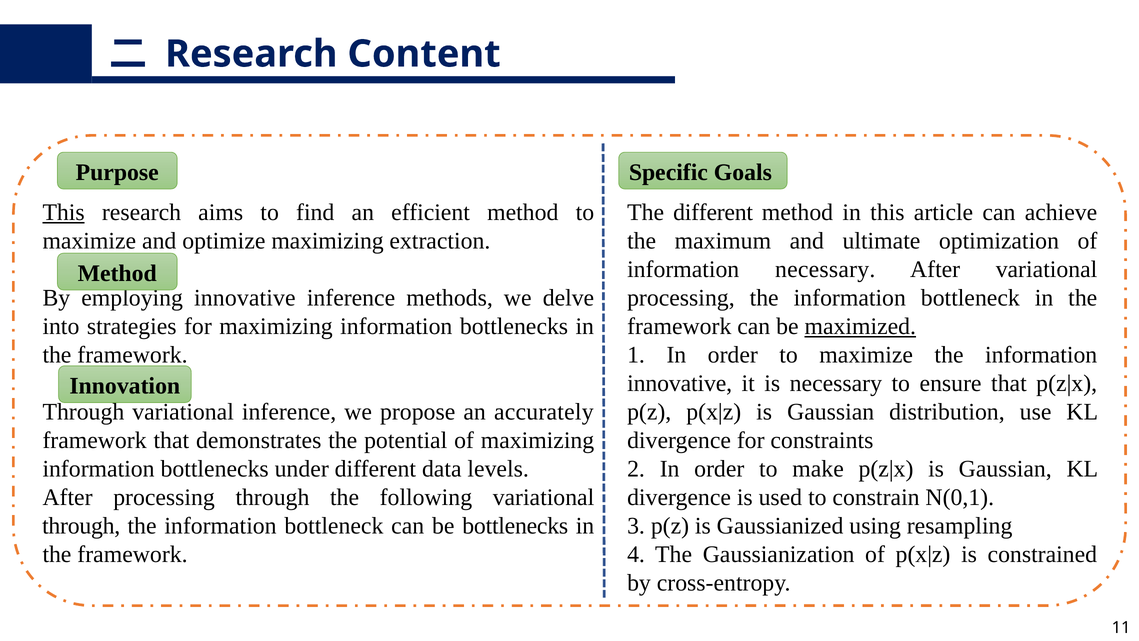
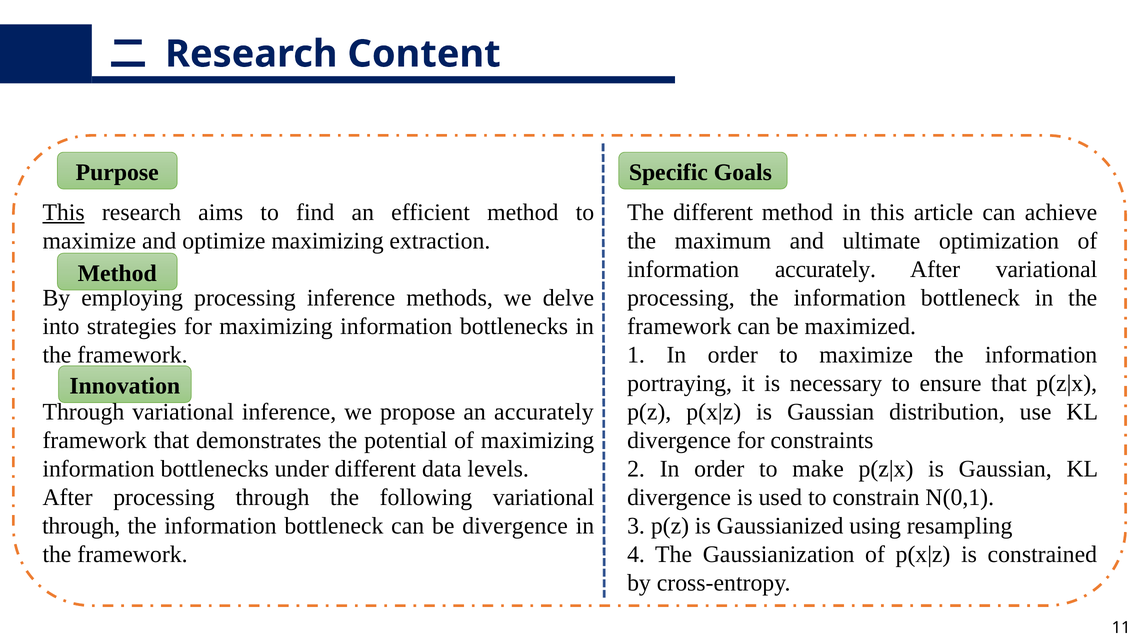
information necessary: necessary -> accurately (825, 269)
innovative: innovative -> processing (245, 298)
maximized underline: present -> none (860, 326)
innovative: innovative -> portraying (680, 383)
be bottlenecks: bottlenecks -> divergence (515, 526)
